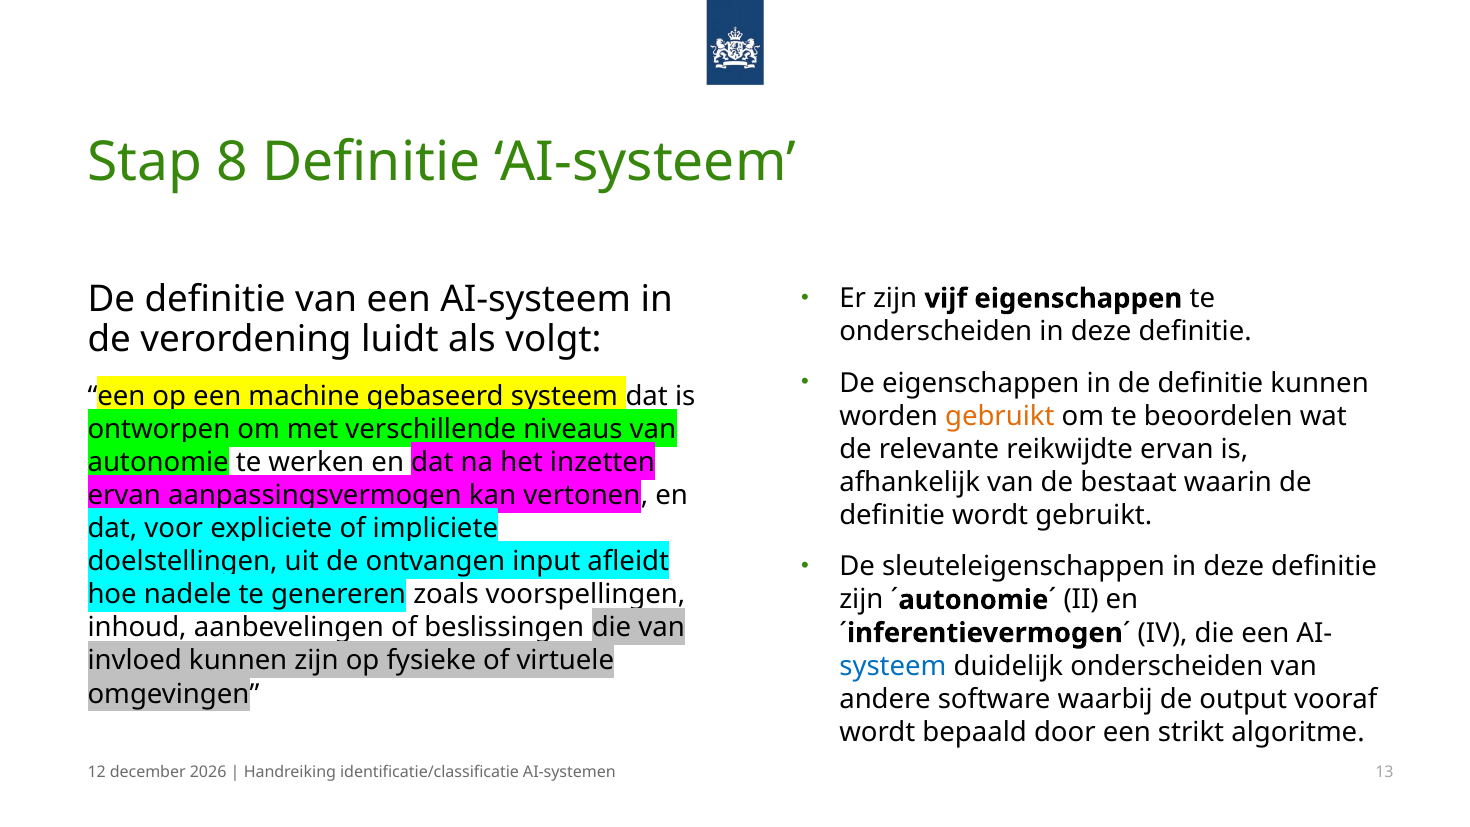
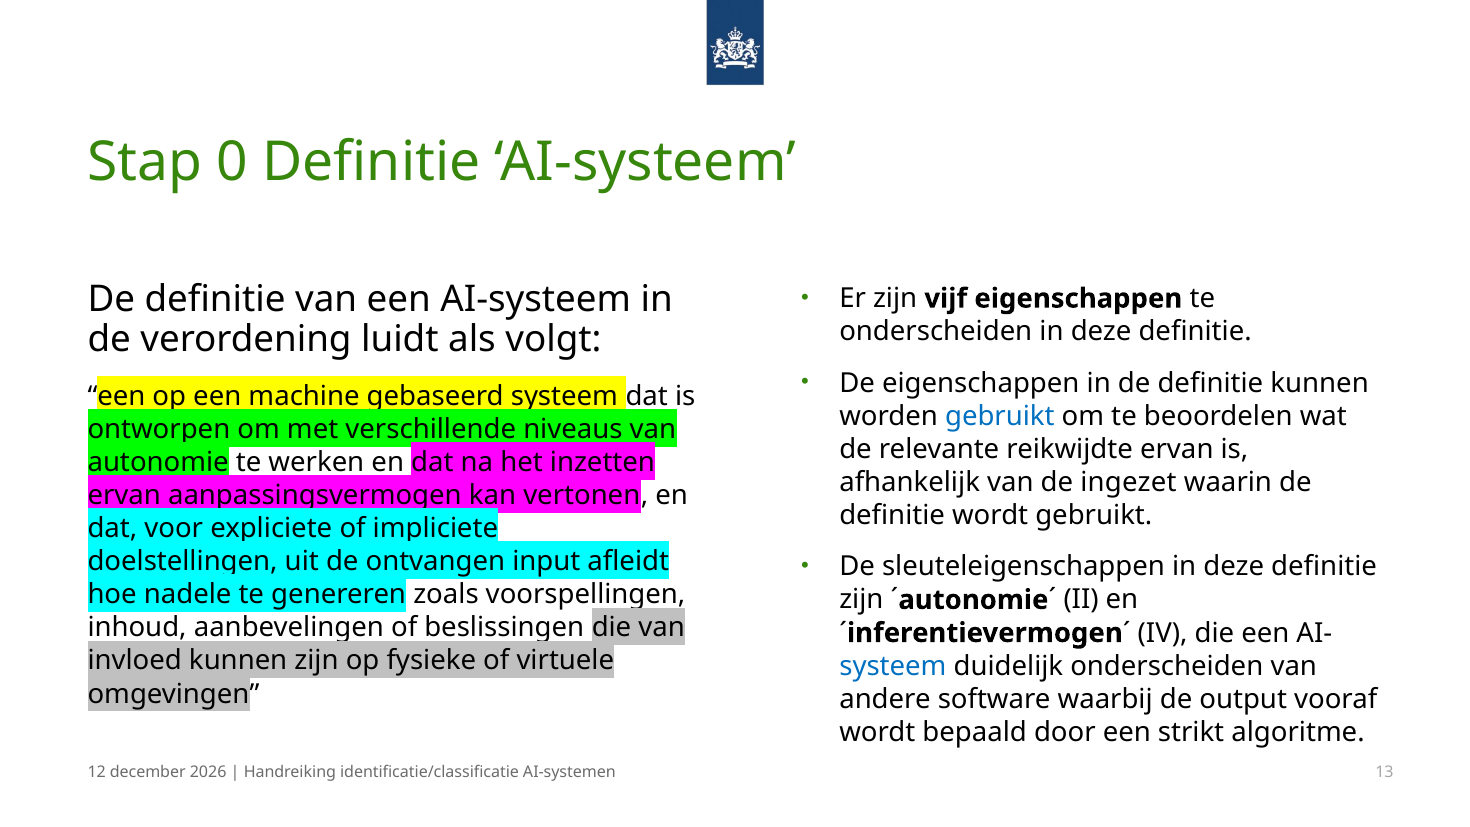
8: 8 -> 0 (232, 162)
gebruikt colour: orange -> blue (1000, 416)
bestaat: bestaat -> ingezet (1128, 482)
